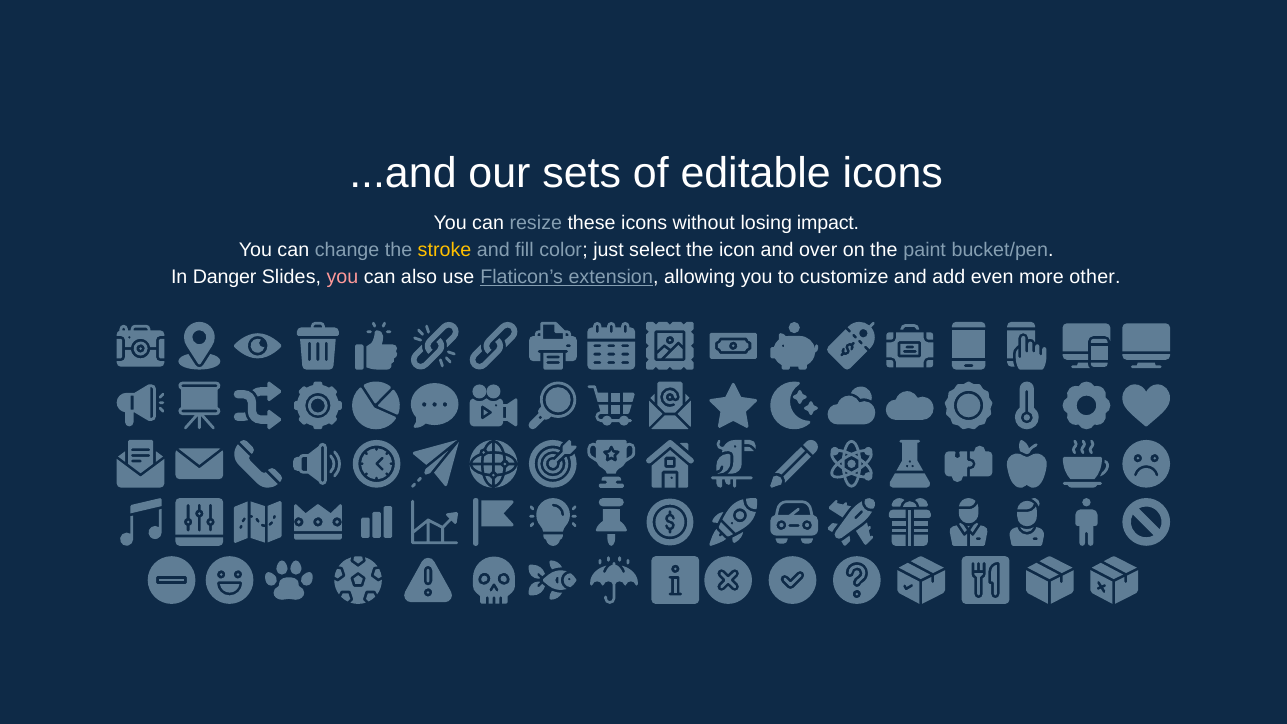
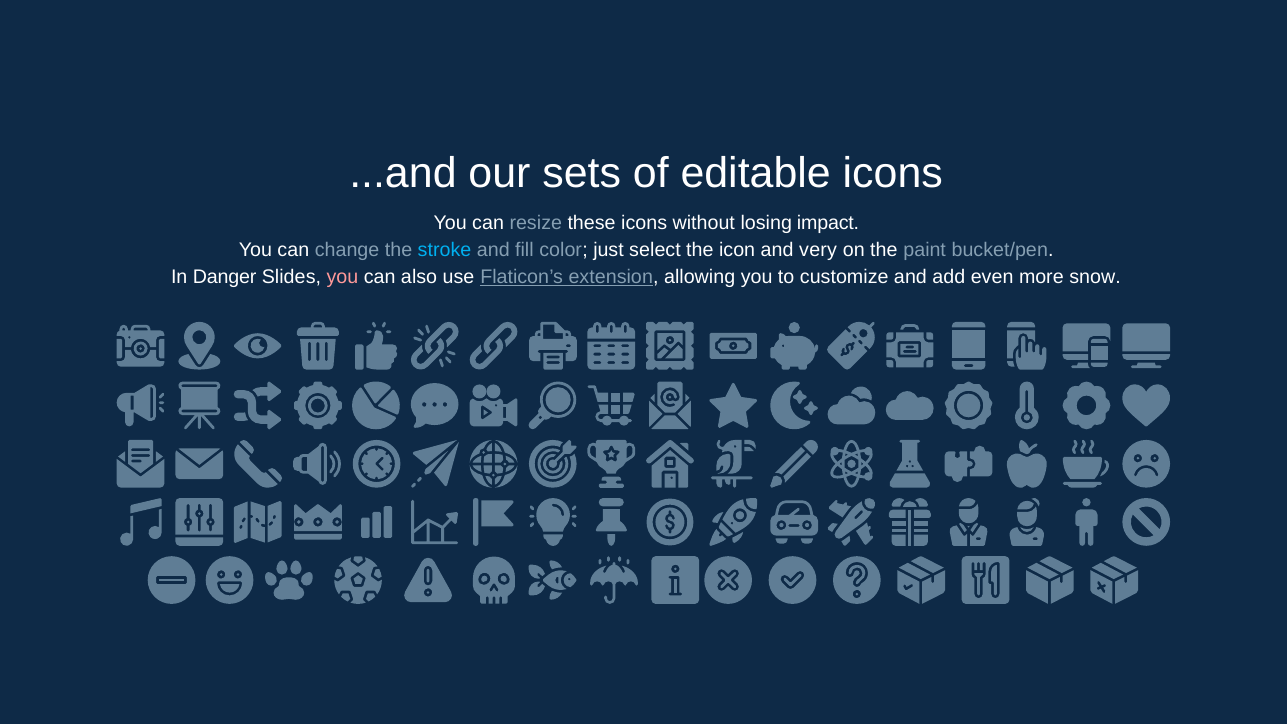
stroke colour: yellow -> light blue (445, 250)
over: over -> very (818, 250)
other: other -> snow (1095, 277)
